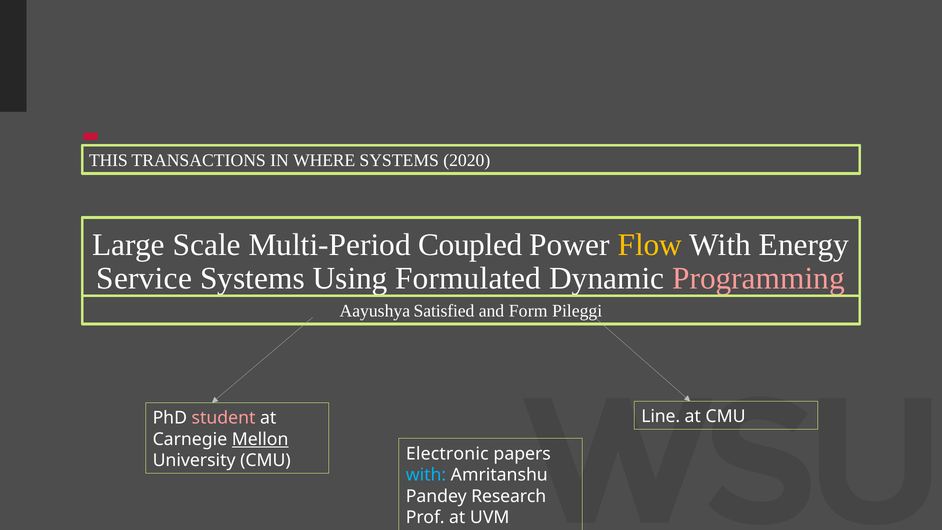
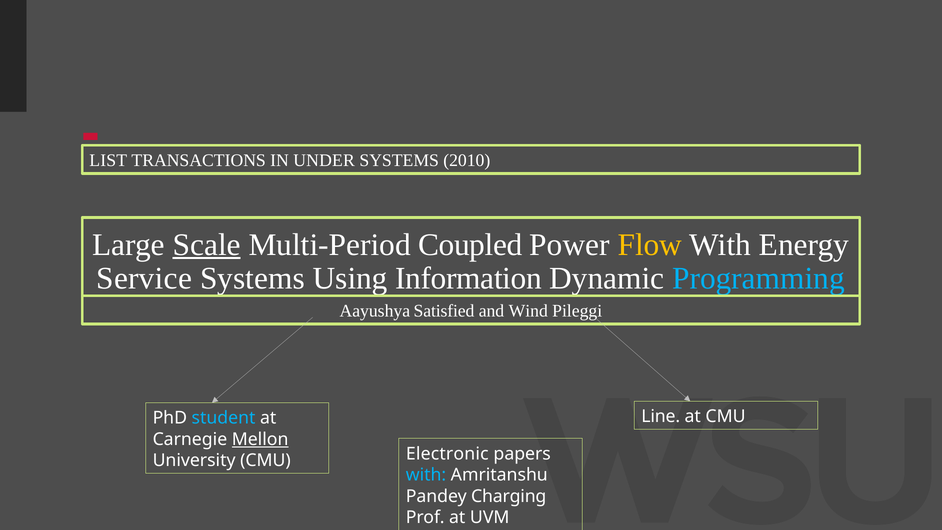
THIS: THIS -> LIST (108, 161)
WHERE: WHERE -> UNDER (324, 161)
2020: 2020 -> 2010 (467, 161)
Scale underline: none -> present (207, 245)
Formulated: Formulated -> Information (469, 279)
Programming colour: pink -> light blue (758, 279)
Form: Form -> Wind (528, 311)
student colour: pink -> light blue (224, 418)
Research: Research -> Charging (509, 496)
